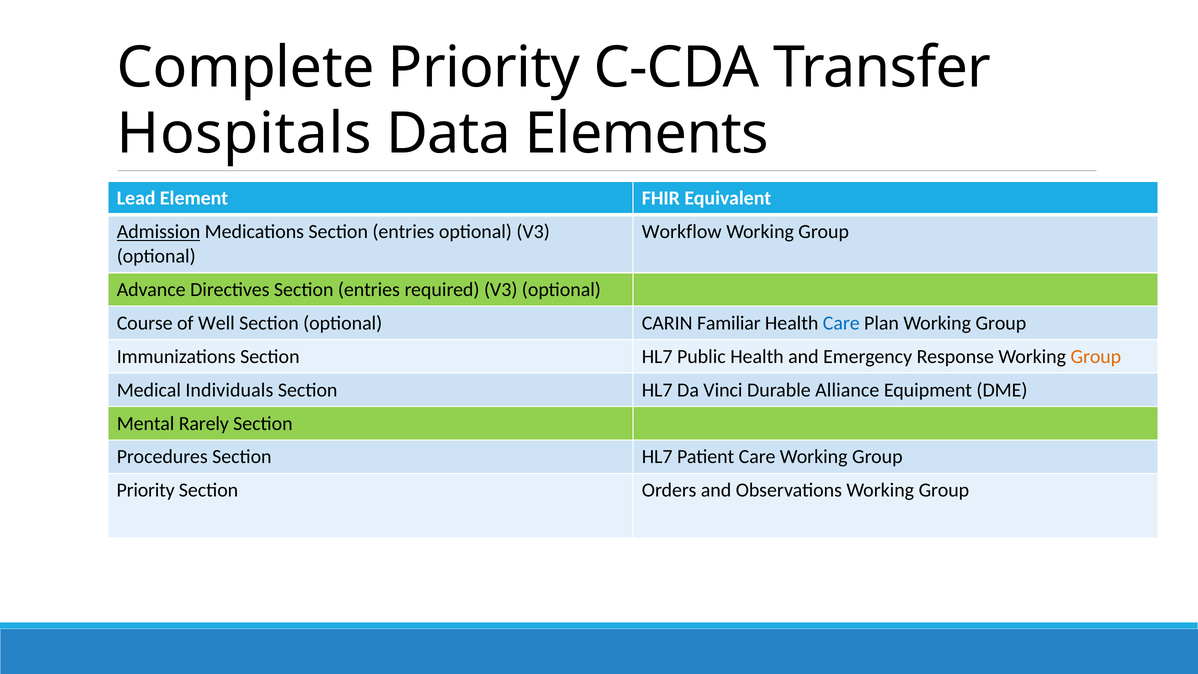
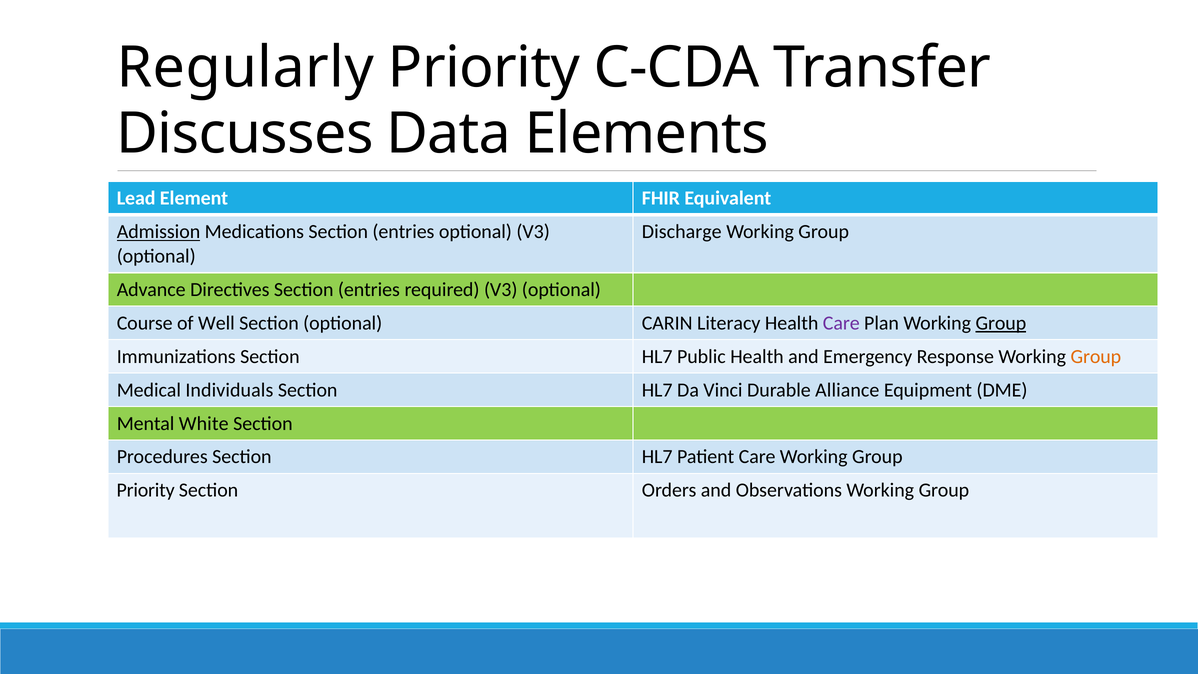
Complete: Complete -> Regularly (245, 68)
Hospitals: Hospitals -> Discusses (245, 134)
Workflow: Workflow -> Discharge (682, 232)
Familiar: Familiar -> Literacy (729, 323)
Care colour: blue -> purple (841, 323)
Group underline: none -> present (1001, 323)
Rarely: Rarely -> White (204, 423)
